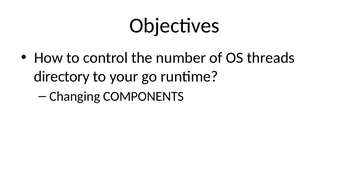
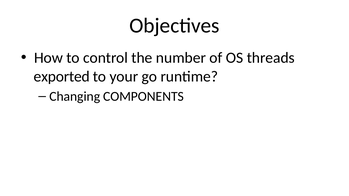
directory: directory -> exported (62, 77)
